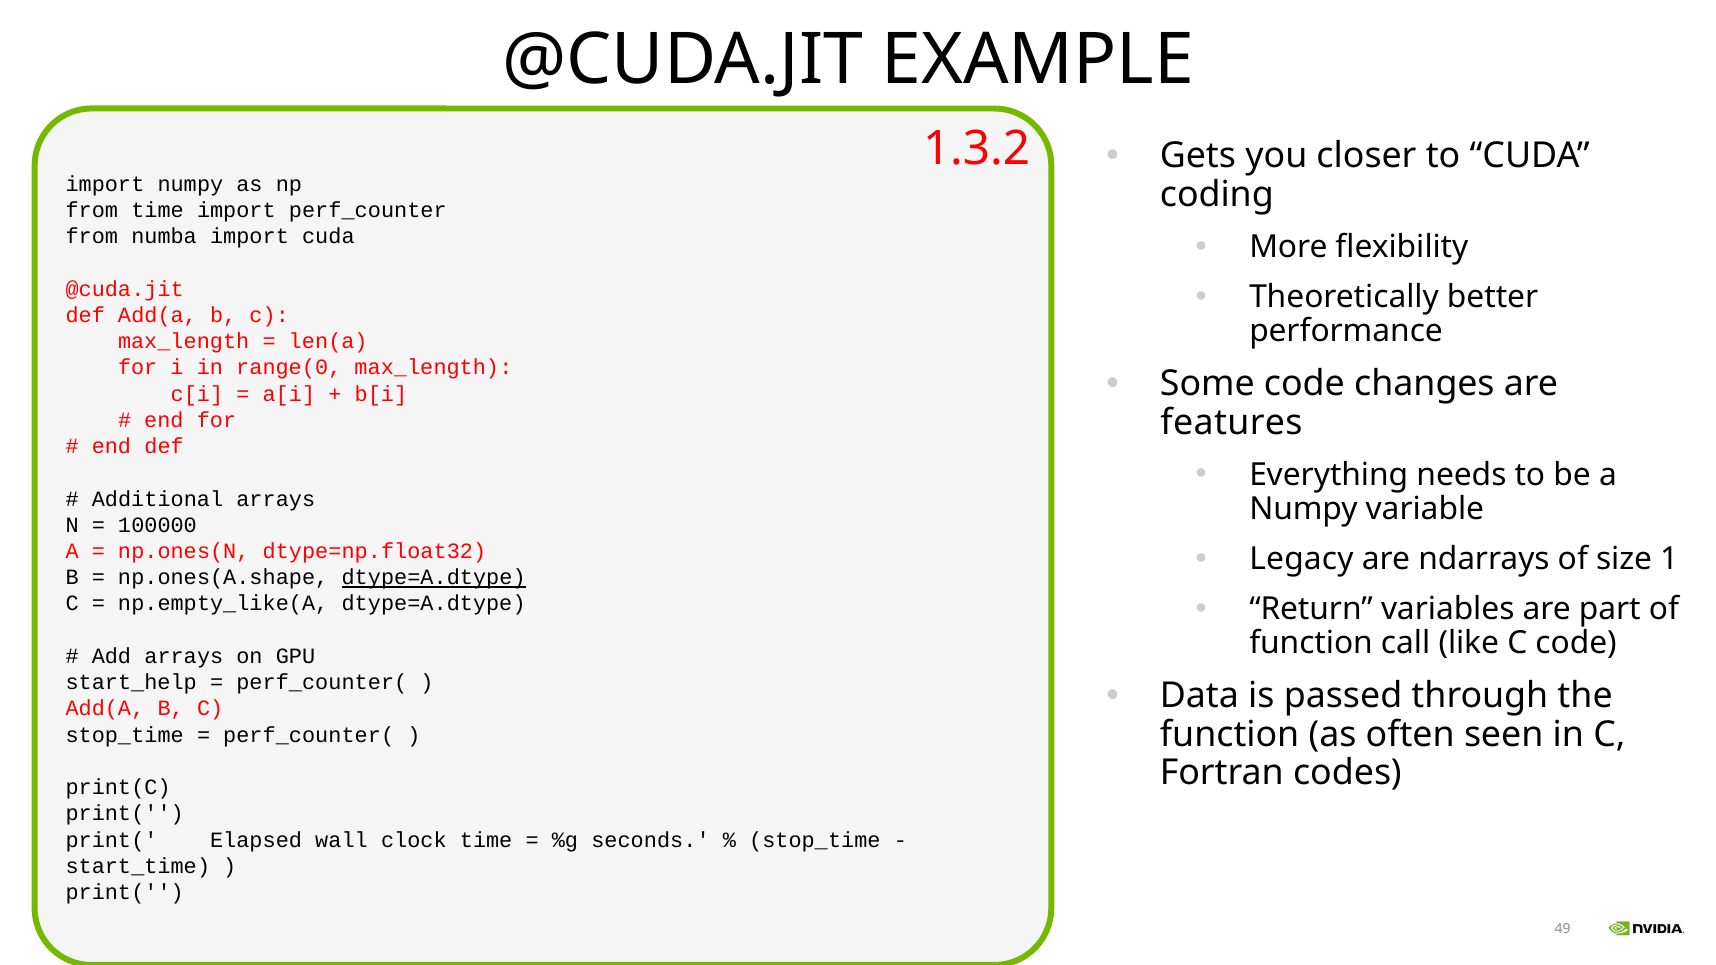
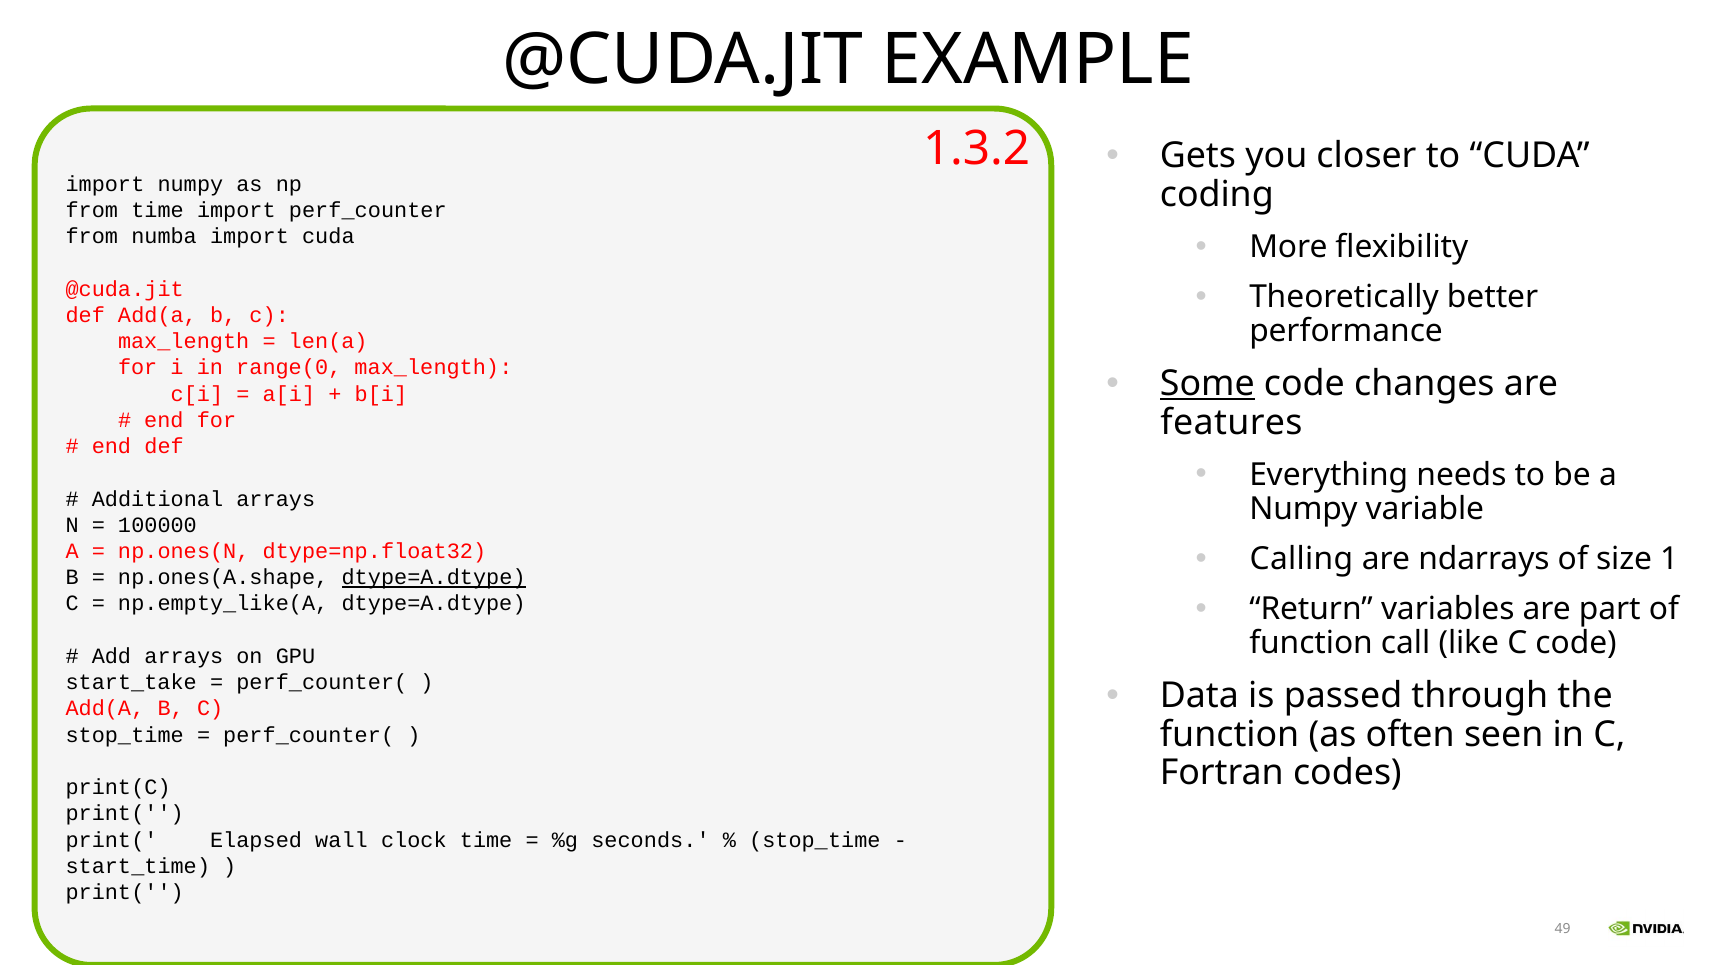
Some underline: none -> present (1207, 384)
Legacy: Legacy -> Calling (1301, 559)
start_help: start_help -> start_take (131, 683)
